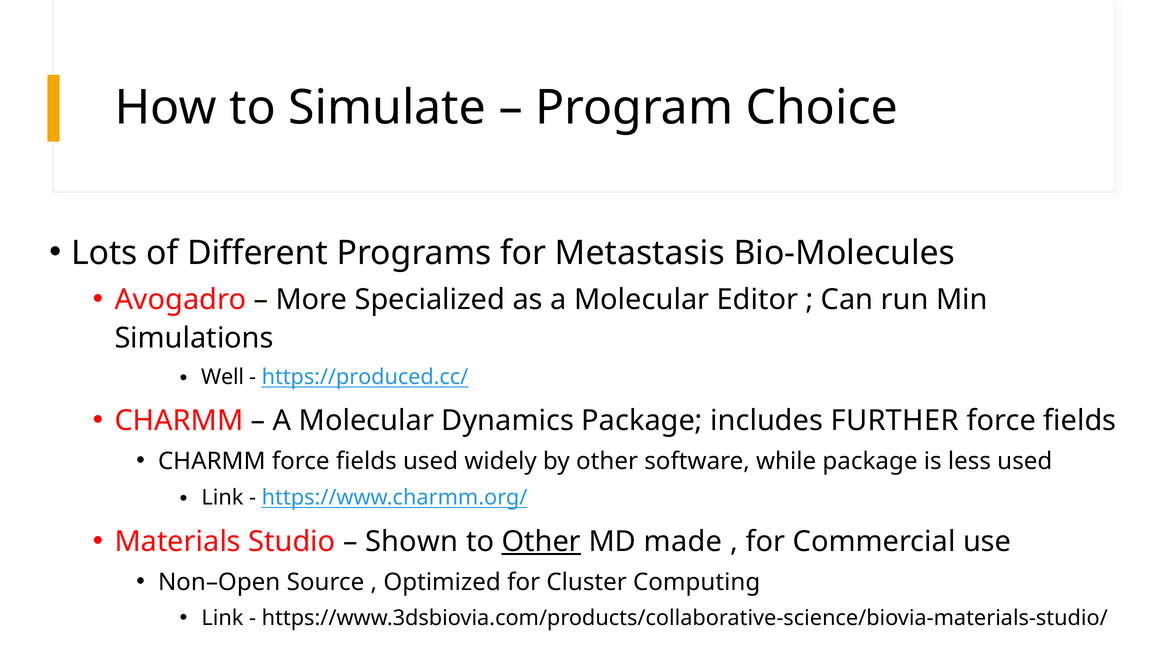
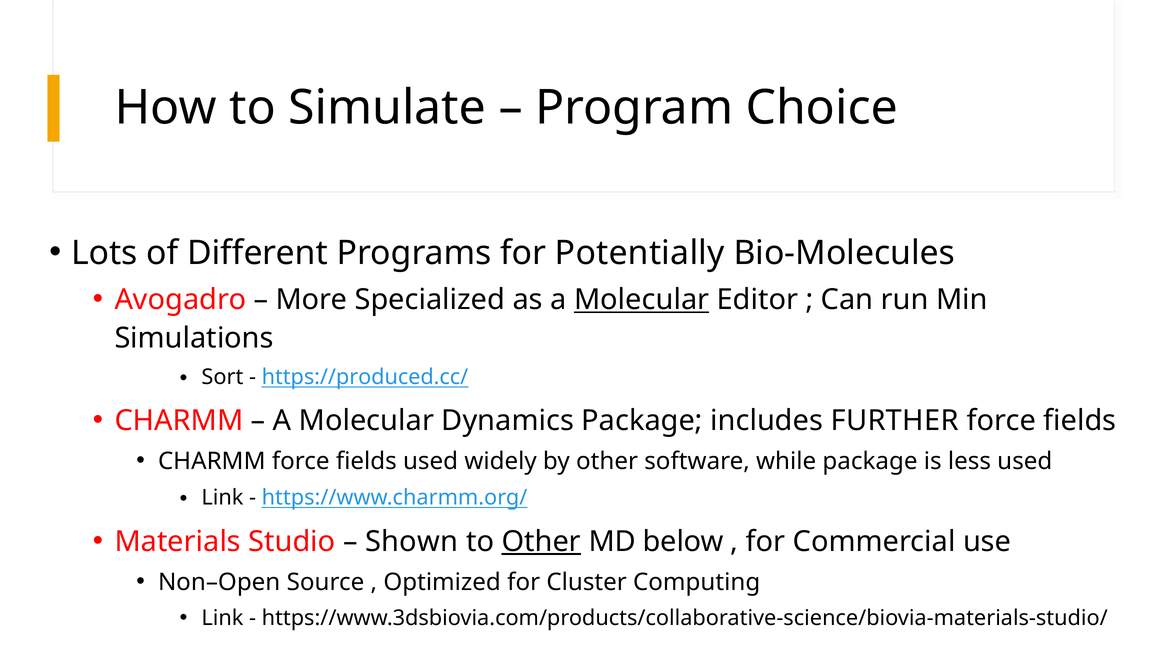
Metastasis: Metastasis -> Potentially (640, 253)
Molecular underline: none -> present (642, 300)
Well: Well -> Sort (222, 377)
made: made -> below (683, 542)
